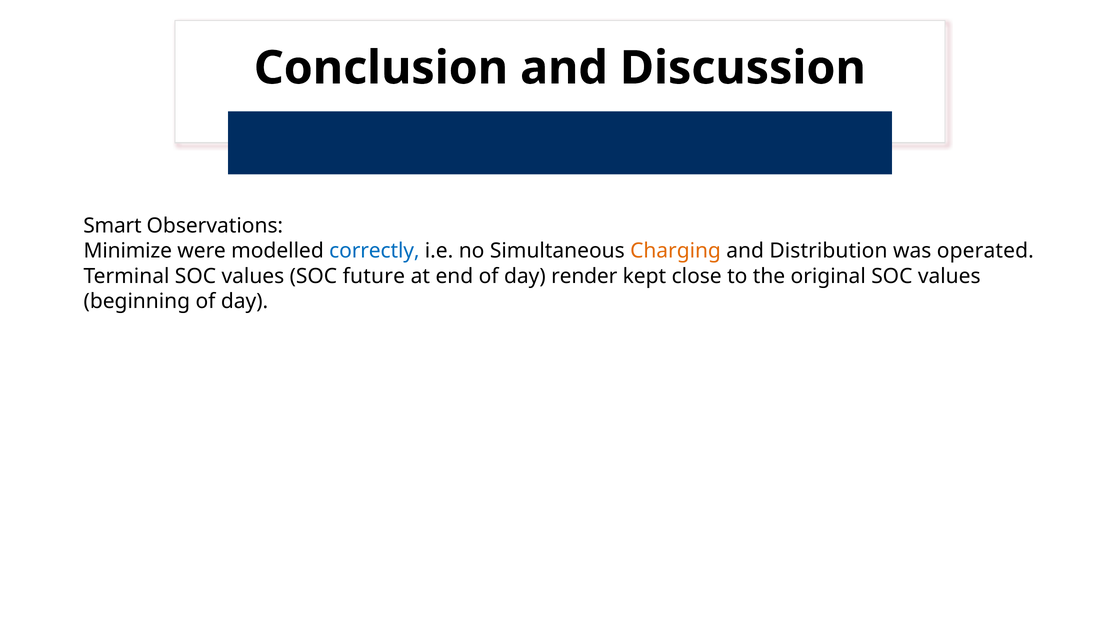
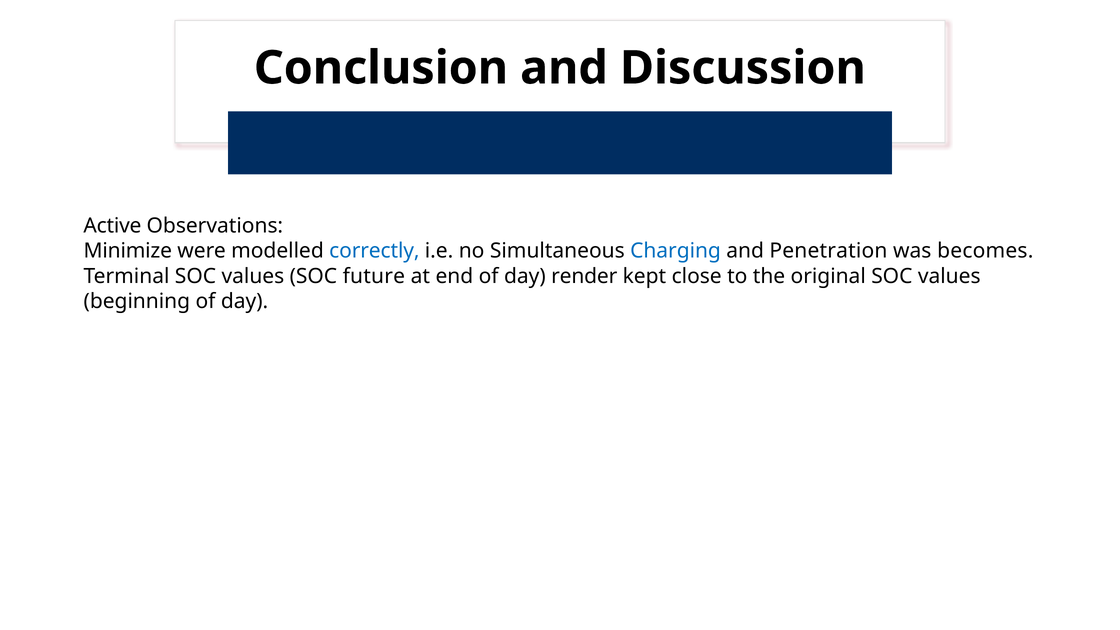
Smart: Smart -> Active (112, 226)
Charging colour: orange -> blue (676, 251)
Distribution: Distribution -> Penetration (828, 251)
operated: operated -> becomes (985, 251)
